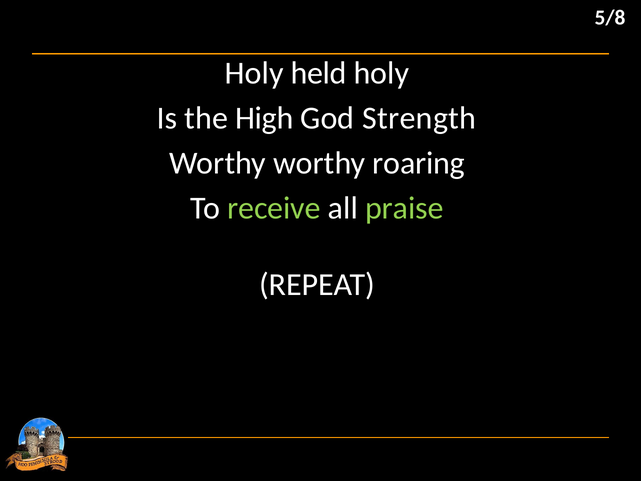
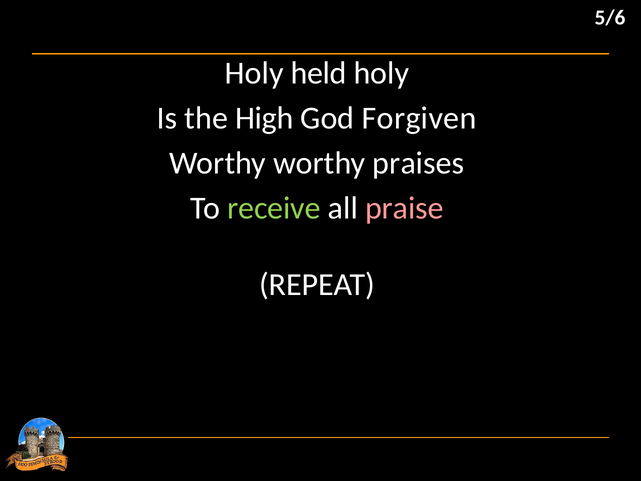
5/8: 5/8 -> 5/6 (610, 17)
Strength: Strength -> Forgiven (419, 118)
roaring: roaring -> praises (418, 163)
praise colour: light green -> pink (404, 208)
